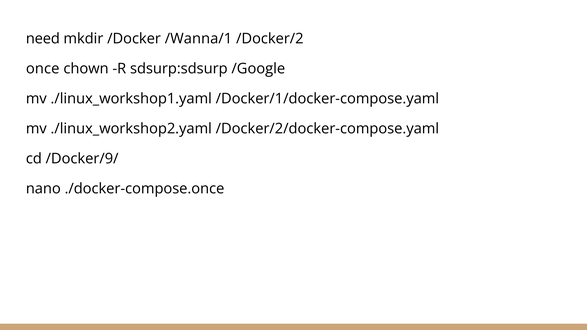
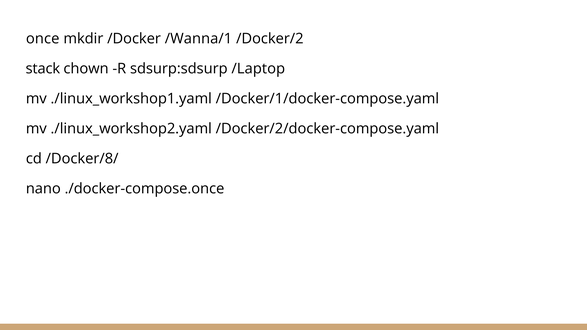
need: need -> once (43, 39)
once: once -> stack (43, 69)
/Google: /Google -> /Laptop (258, 69)
/Docker/9/: /Docker/9/ -> /Docker/8/ (82, 159)
